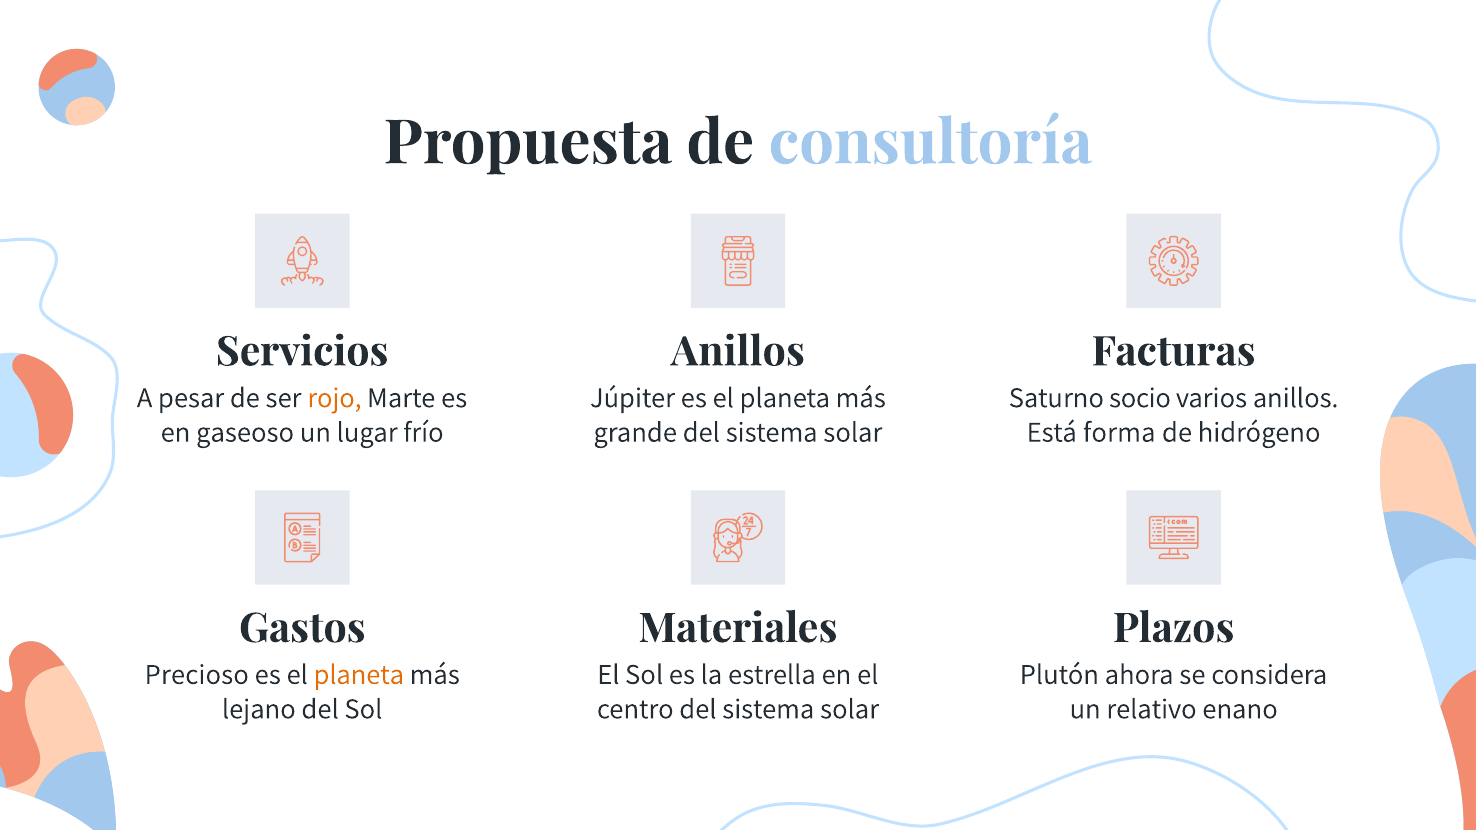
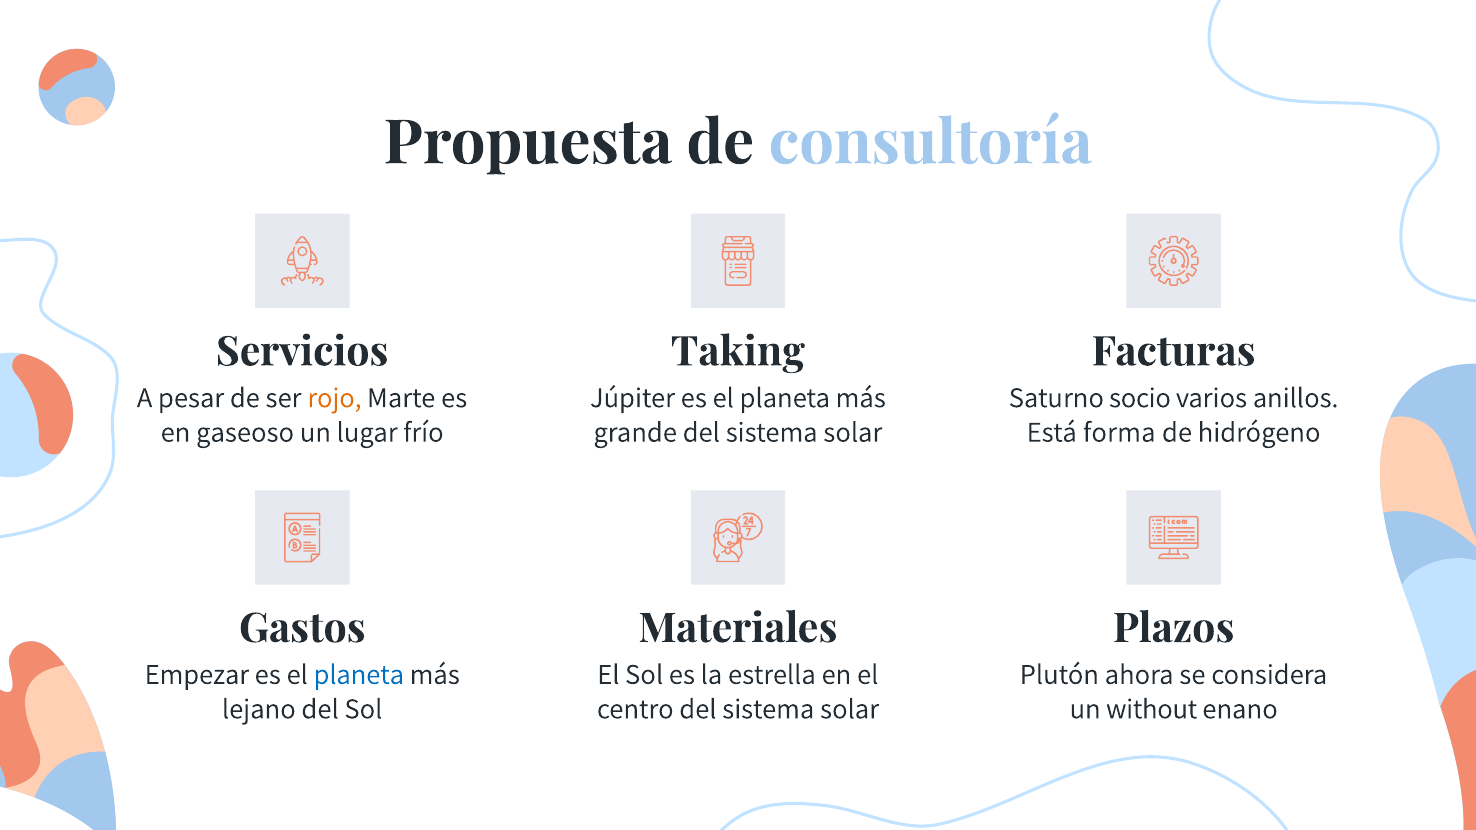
Anillos: Anillos -> Taking (738, 352)
Precioso: Precioso -> Empezar (197, 675)
planeta colour: orange -> blue (359, 675)
relativo: relativo -> without (1152, 709)
